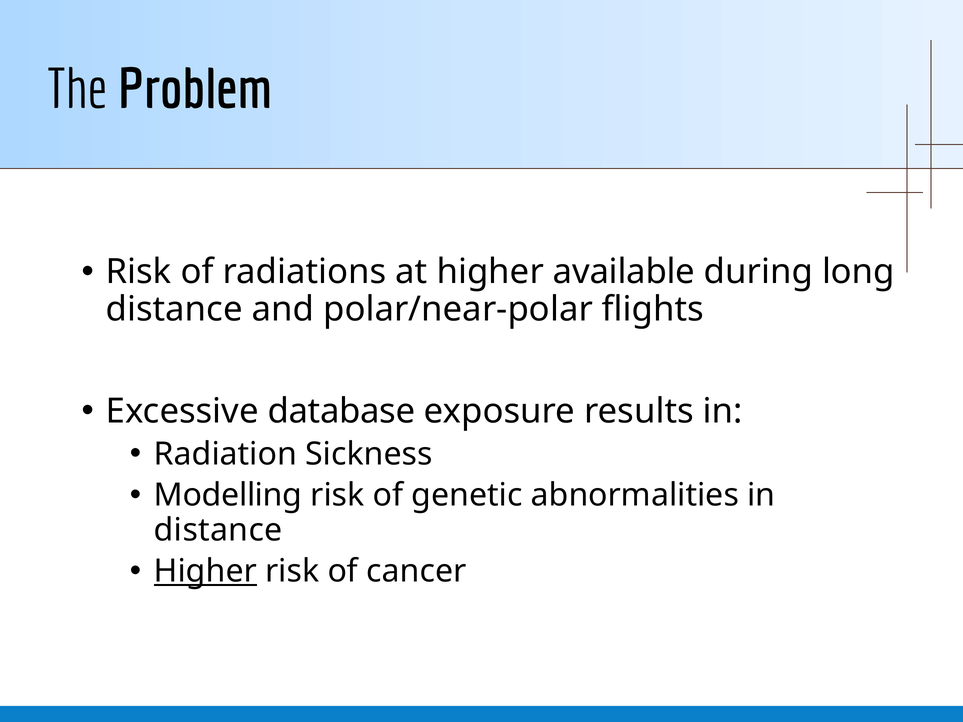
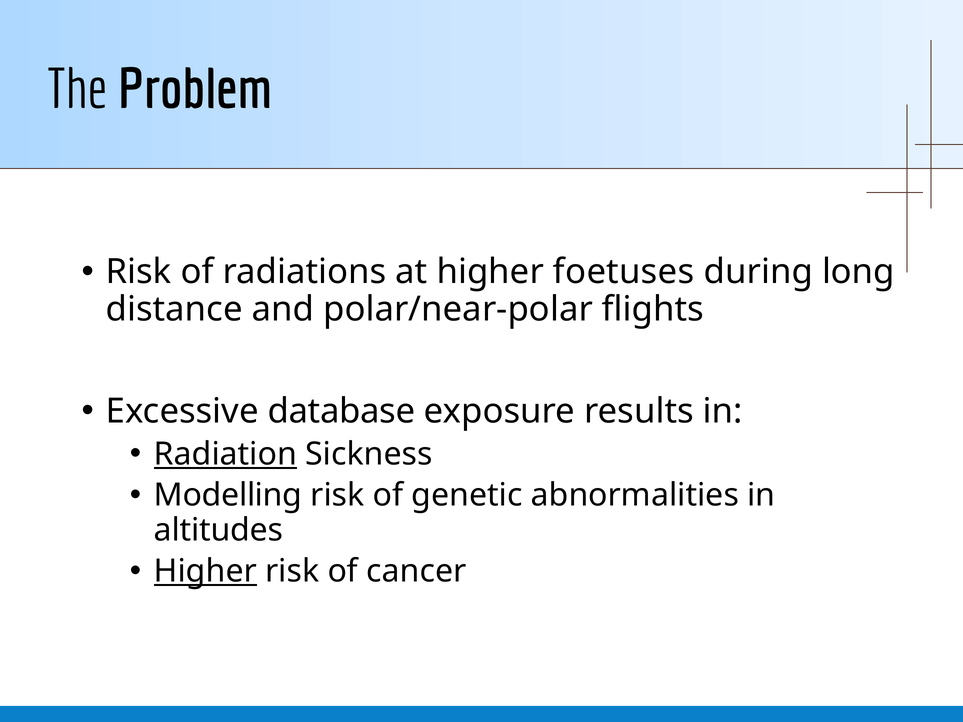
available: available -> foetuses (624, 272)
Radiation underline: none -> present (225, 454)
distance: distance -> altitudes (218, 530)
